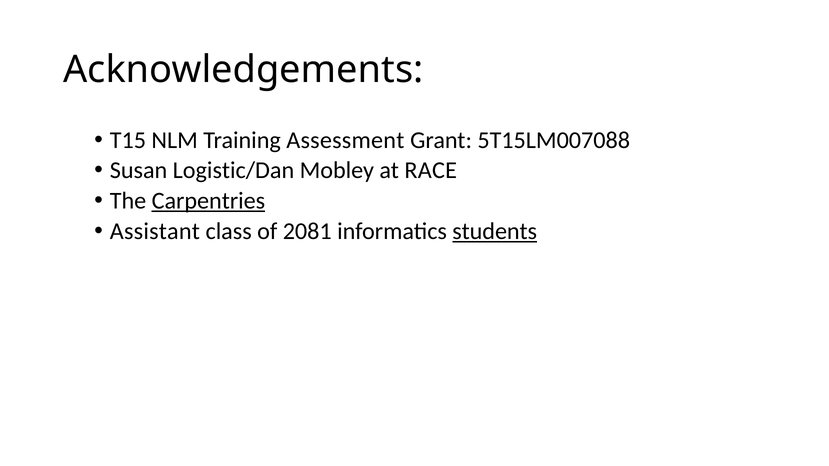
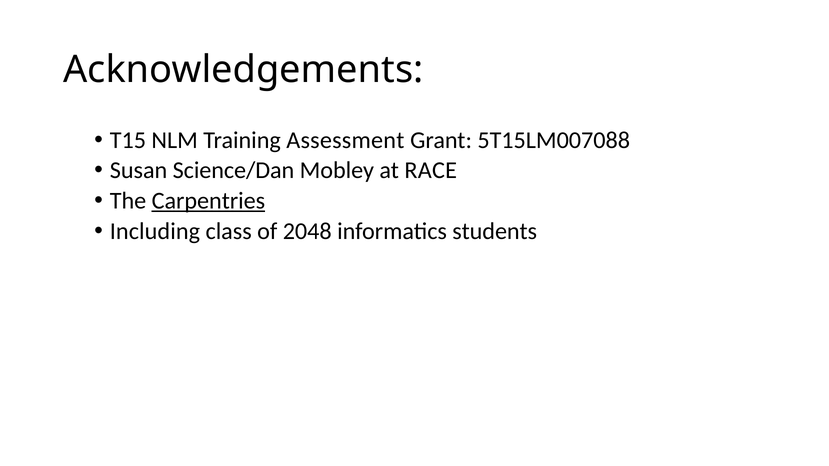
Logistic/Dan: Logistic/Dan -> Science/Dan (234, 171)
Assistant: Assistant -> Including (155, 231)
2081: 2081 -> 2048 (307, 231)
students underline: present -> none (495, 231)
